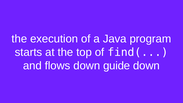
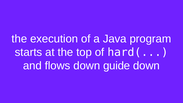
find(: find( -> hard( (138, 52)
